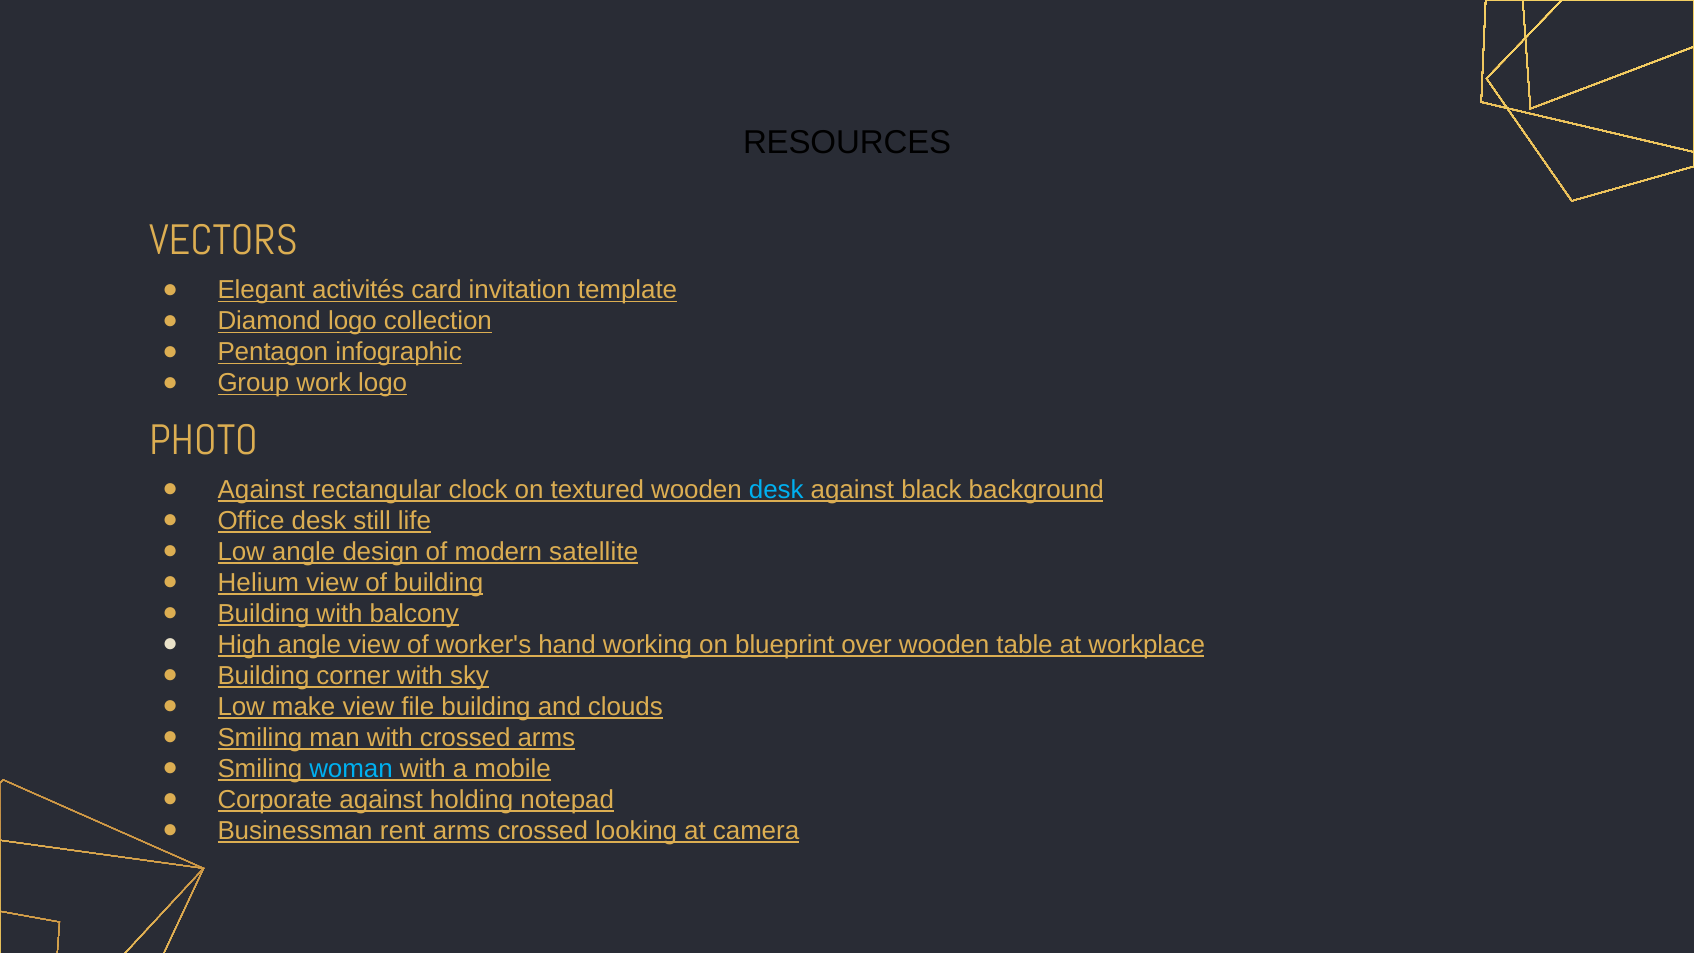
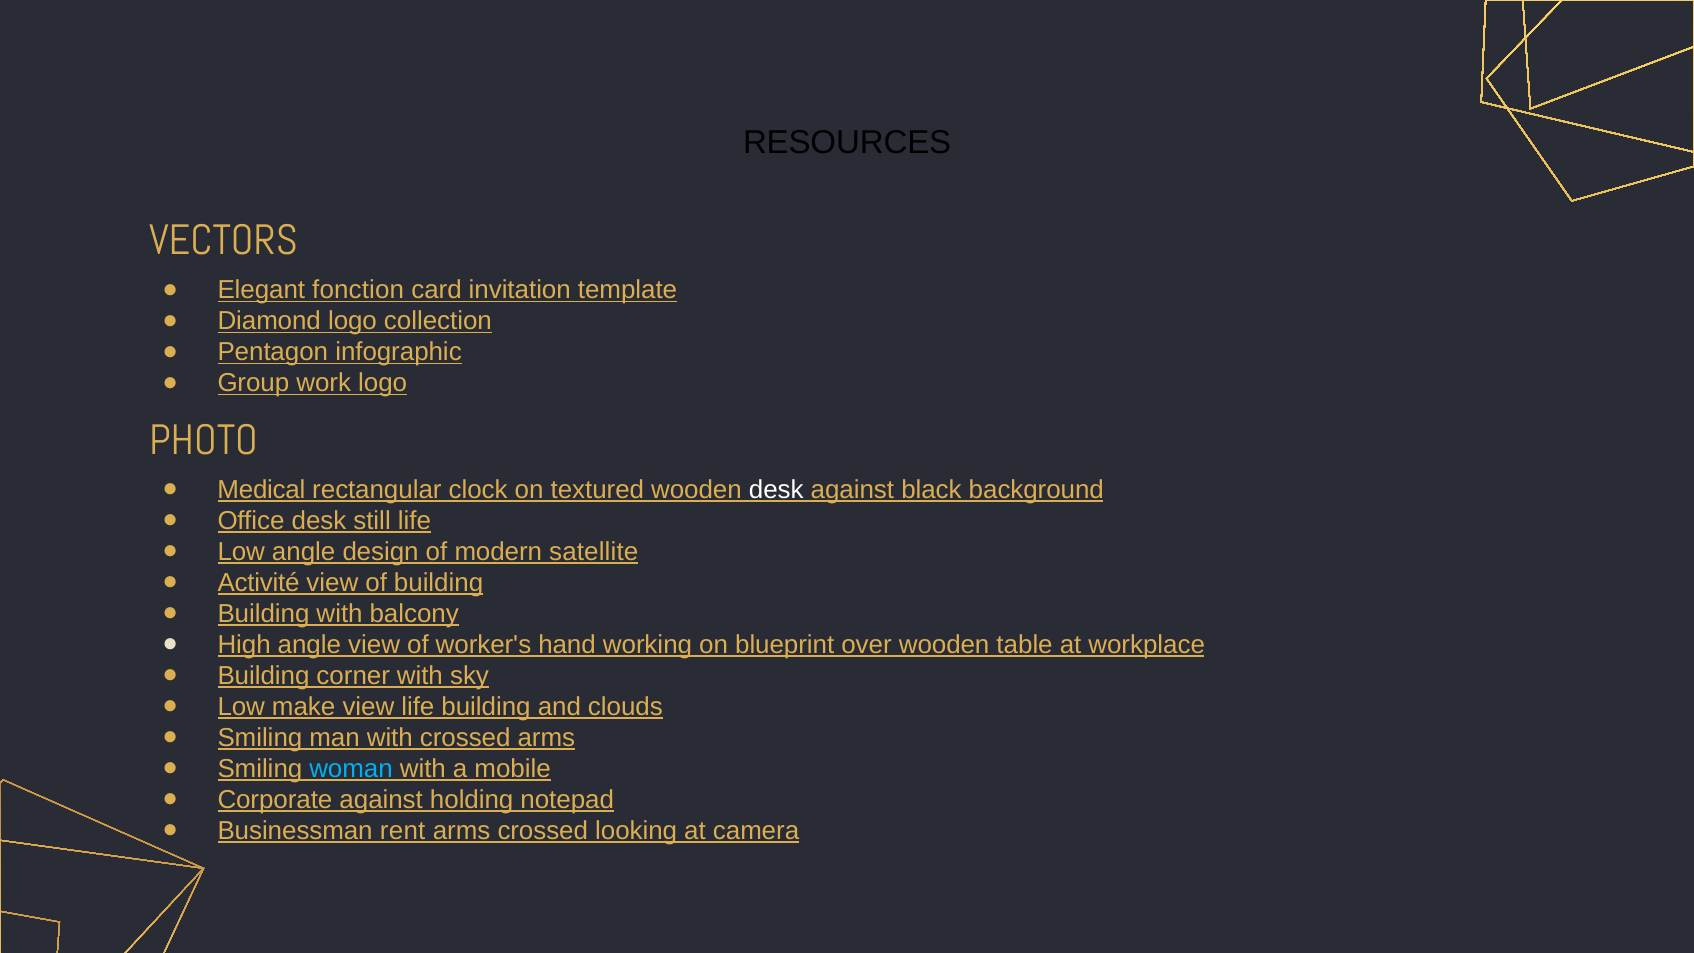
activités: activités -> fonction (358, 290)
Against: Against -> Medical (261, 489)
desk colour: light blue -> white (776, 489)
Helium: Helium -> Activité (259, 583)
view file: file -> life (418, 707)
